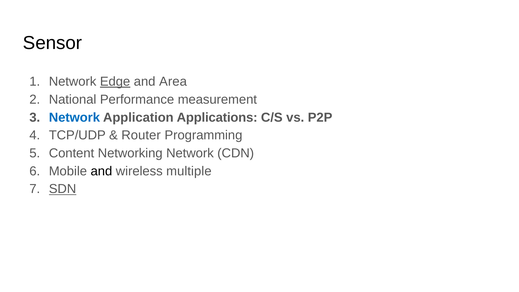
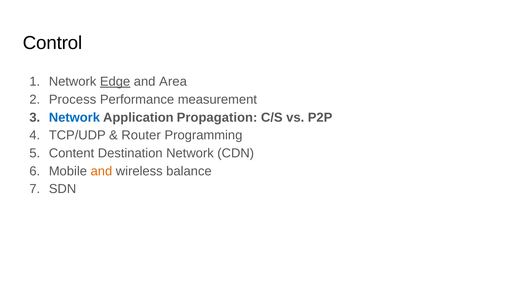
Sensor: Sensor -> Control (53, 43)
National: National -> Process (73, 100)
Applications: Applications -> Propagation (217, 117)
Networking: Networking -> Destination (130, 153)
and colour: black -> orange (101, 171)
multiple: multiple -> balance (189, 171)
SDN underline: present -> none (63, 189)
